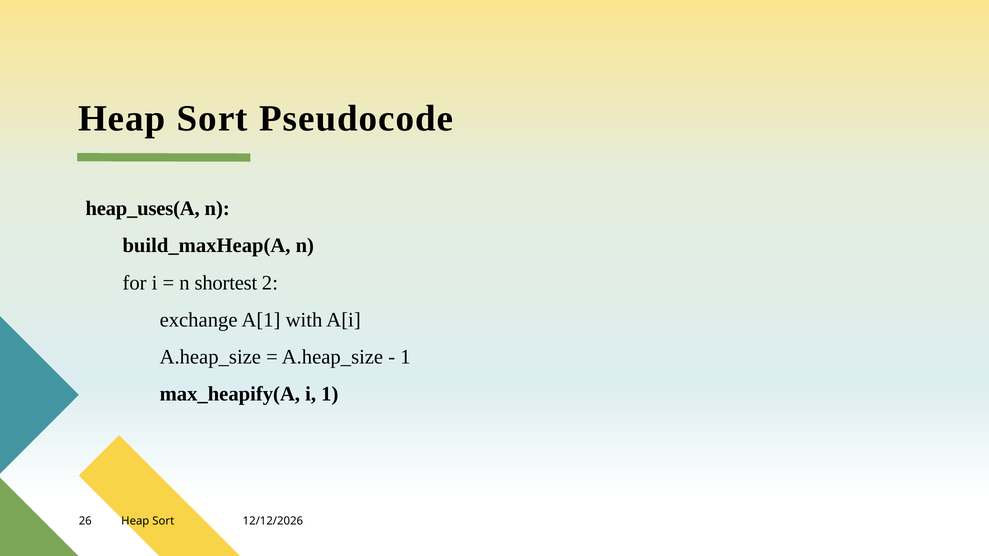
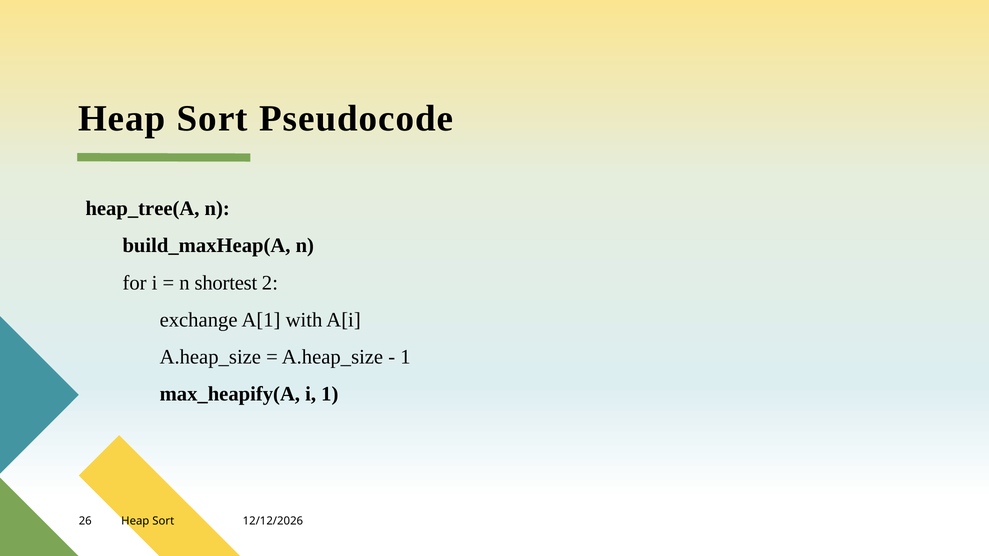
heap_uses(A: heap_uses(A -> heap_tree(A (142, 209)
